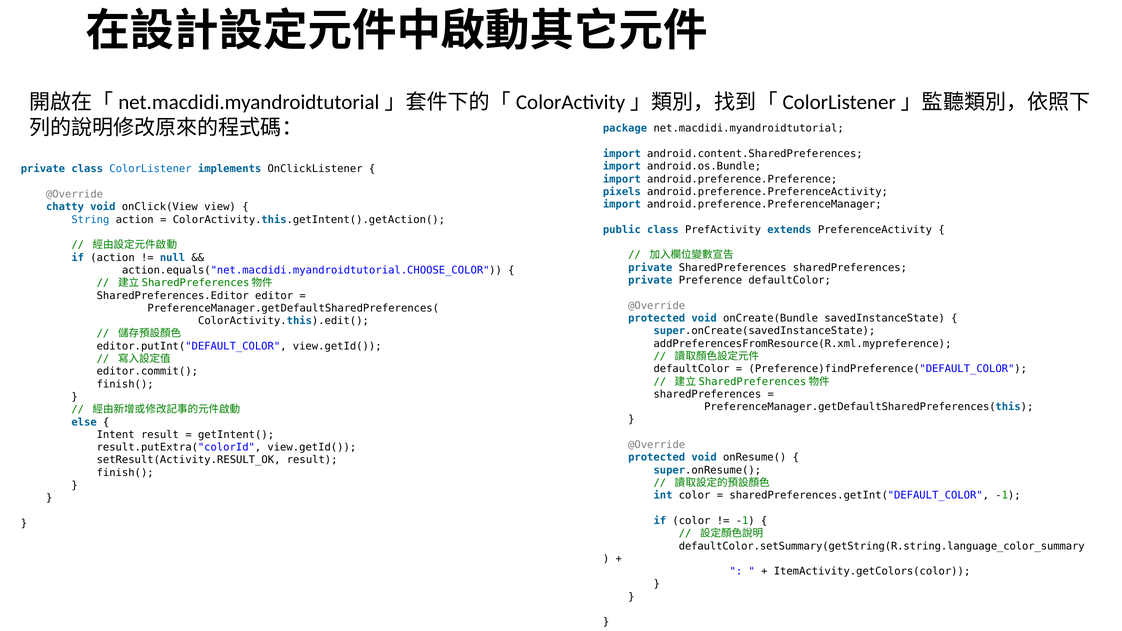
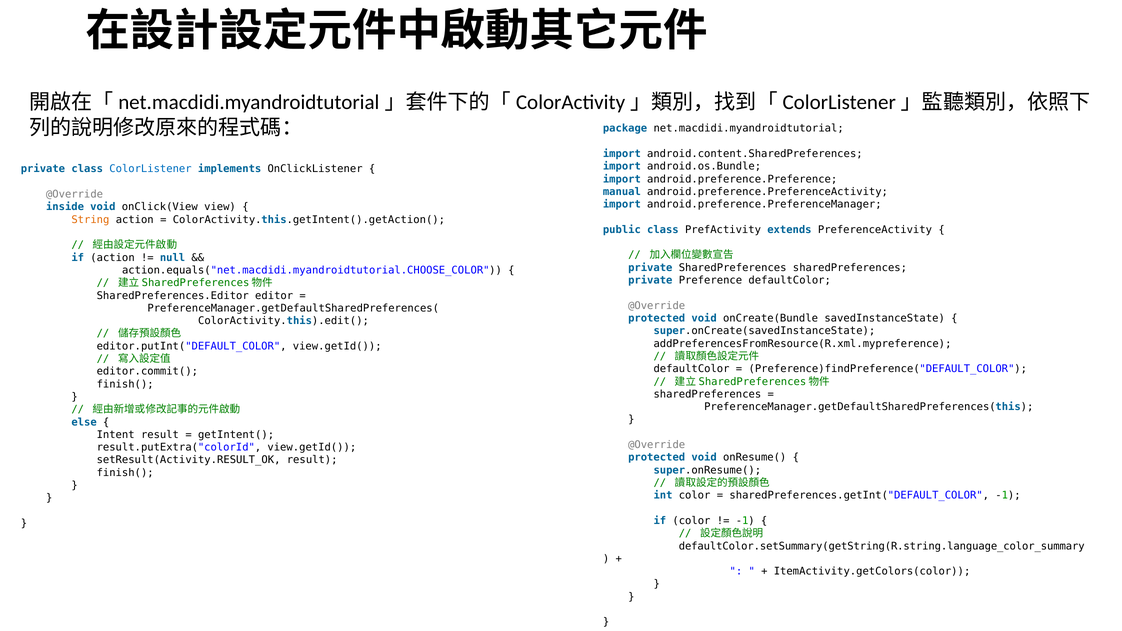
pixels: pixels -> manual (622, 192)
chatty: chatty -> inside (65, 207)
String colour: blue -> orange (90, 220)
